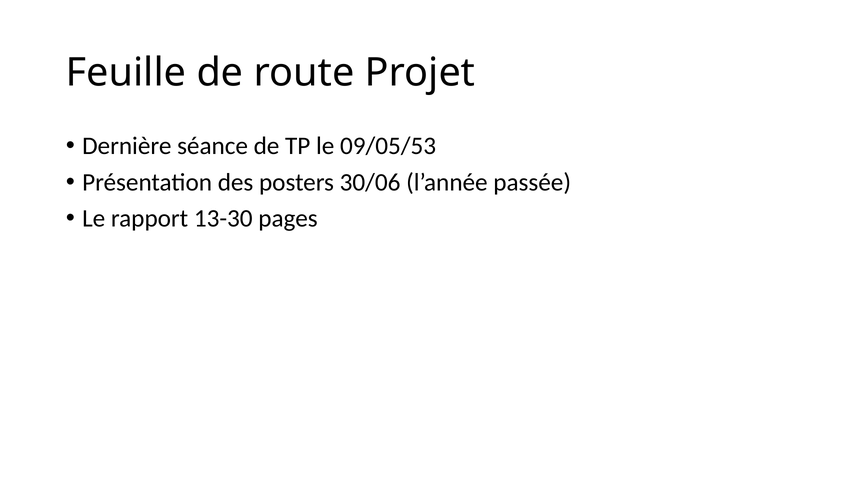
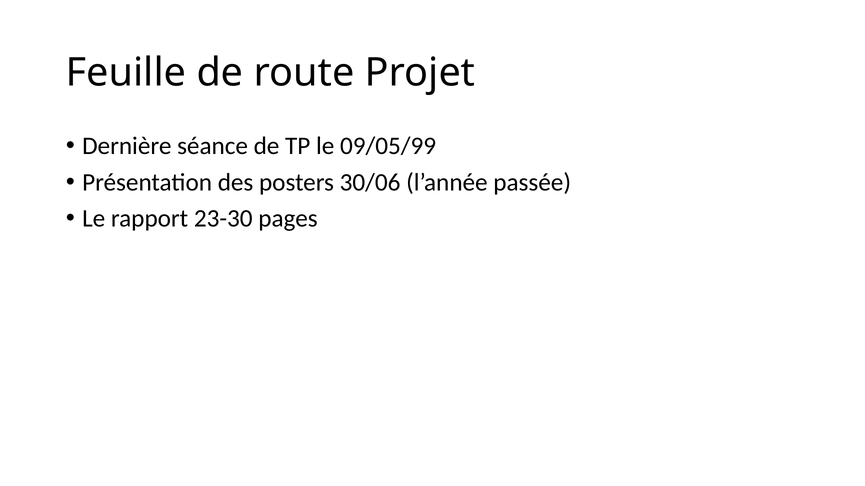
09/05/53: 09/05/53 -> 09/05/99 (388, 146)
13-30: 13-30 -> 23-30 (223, 219)
